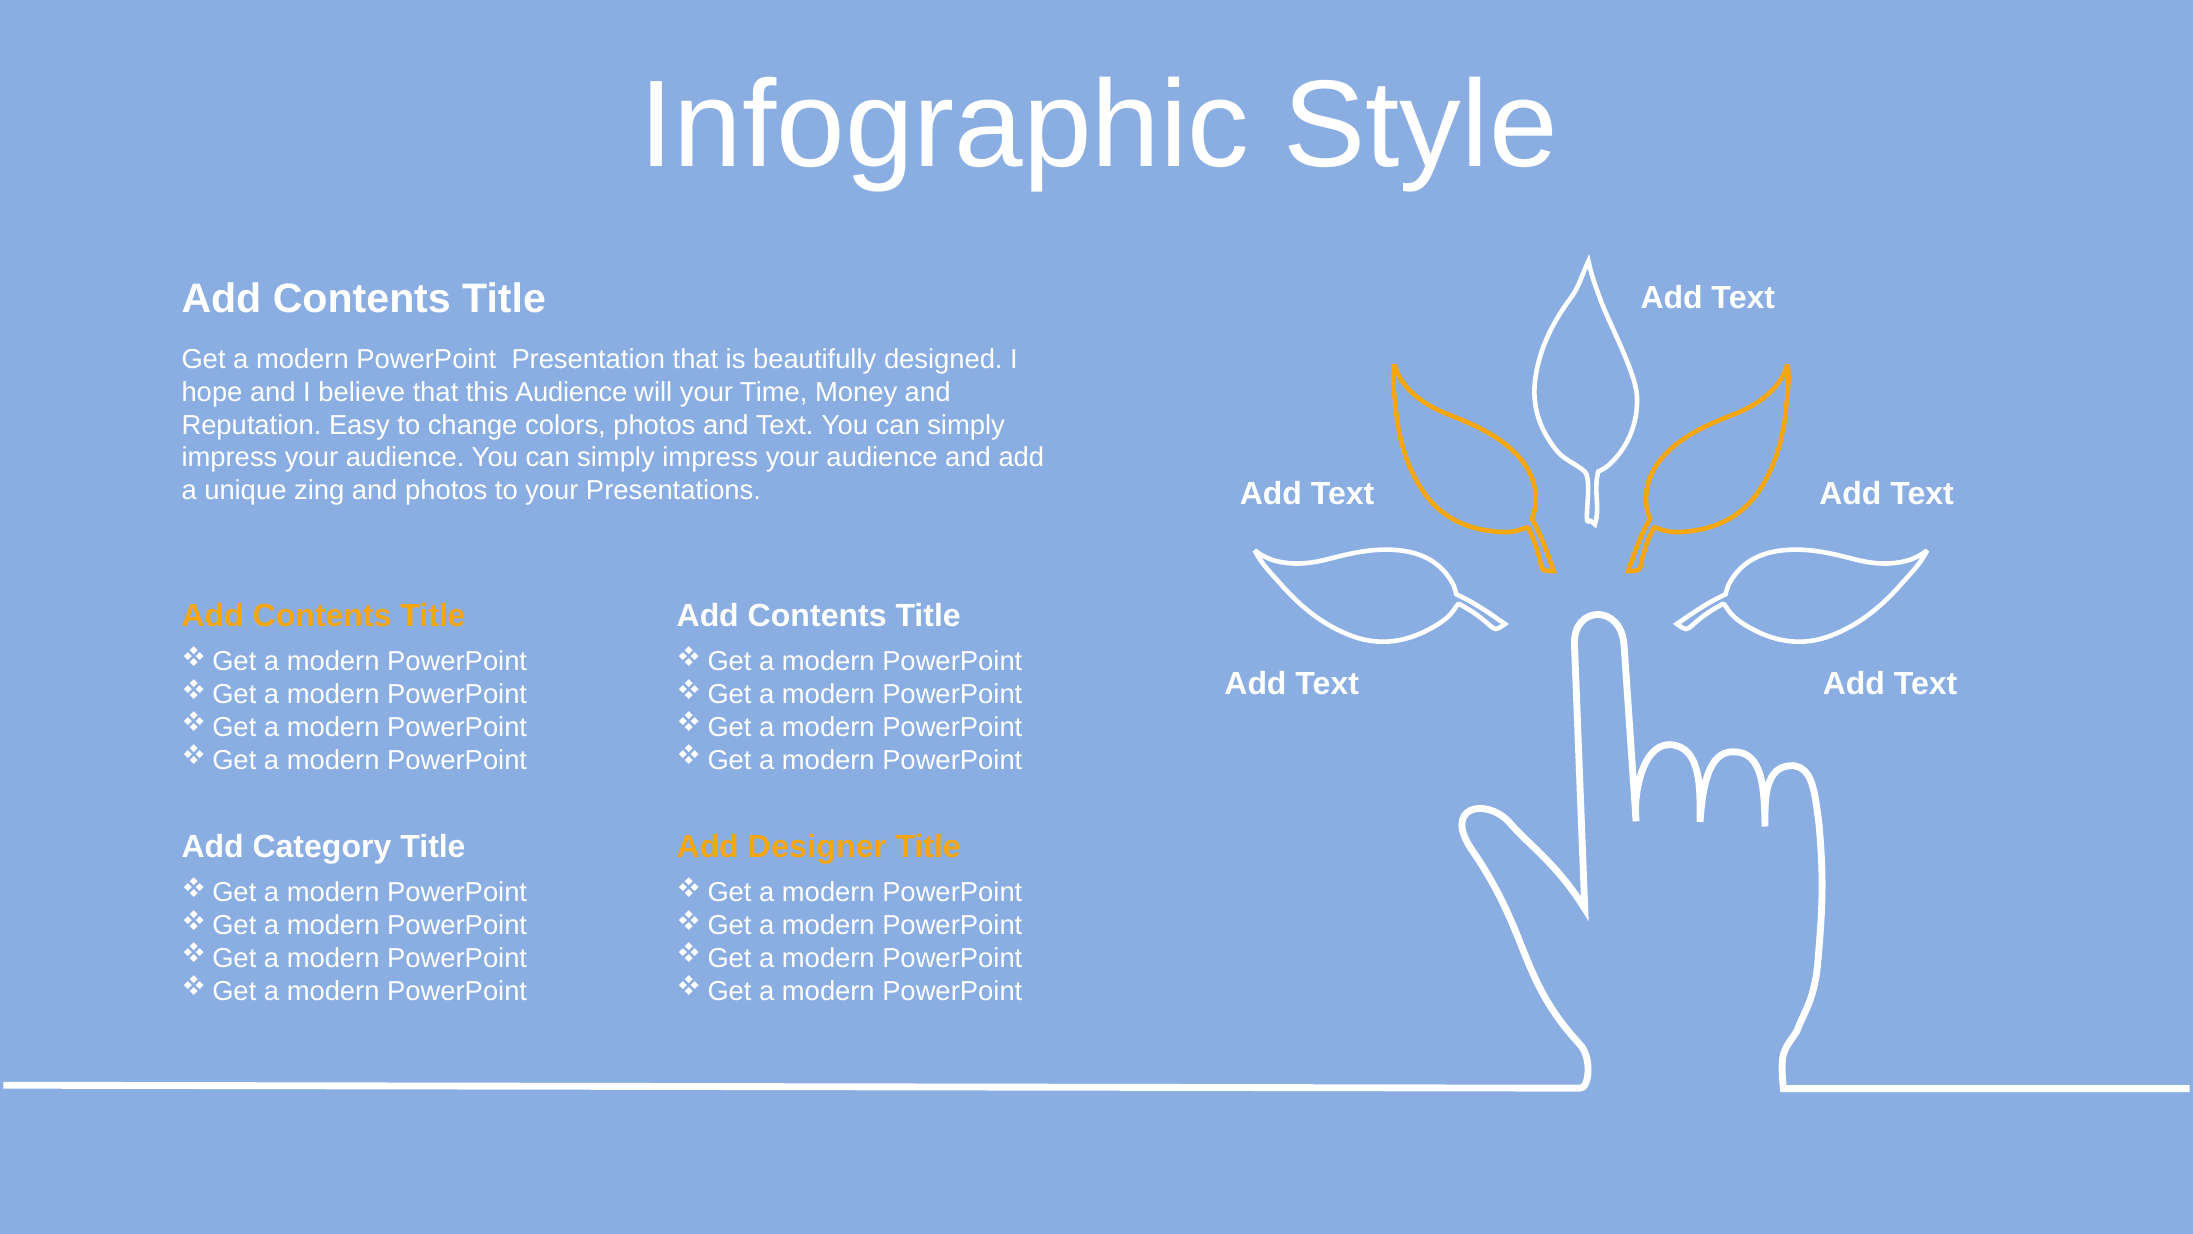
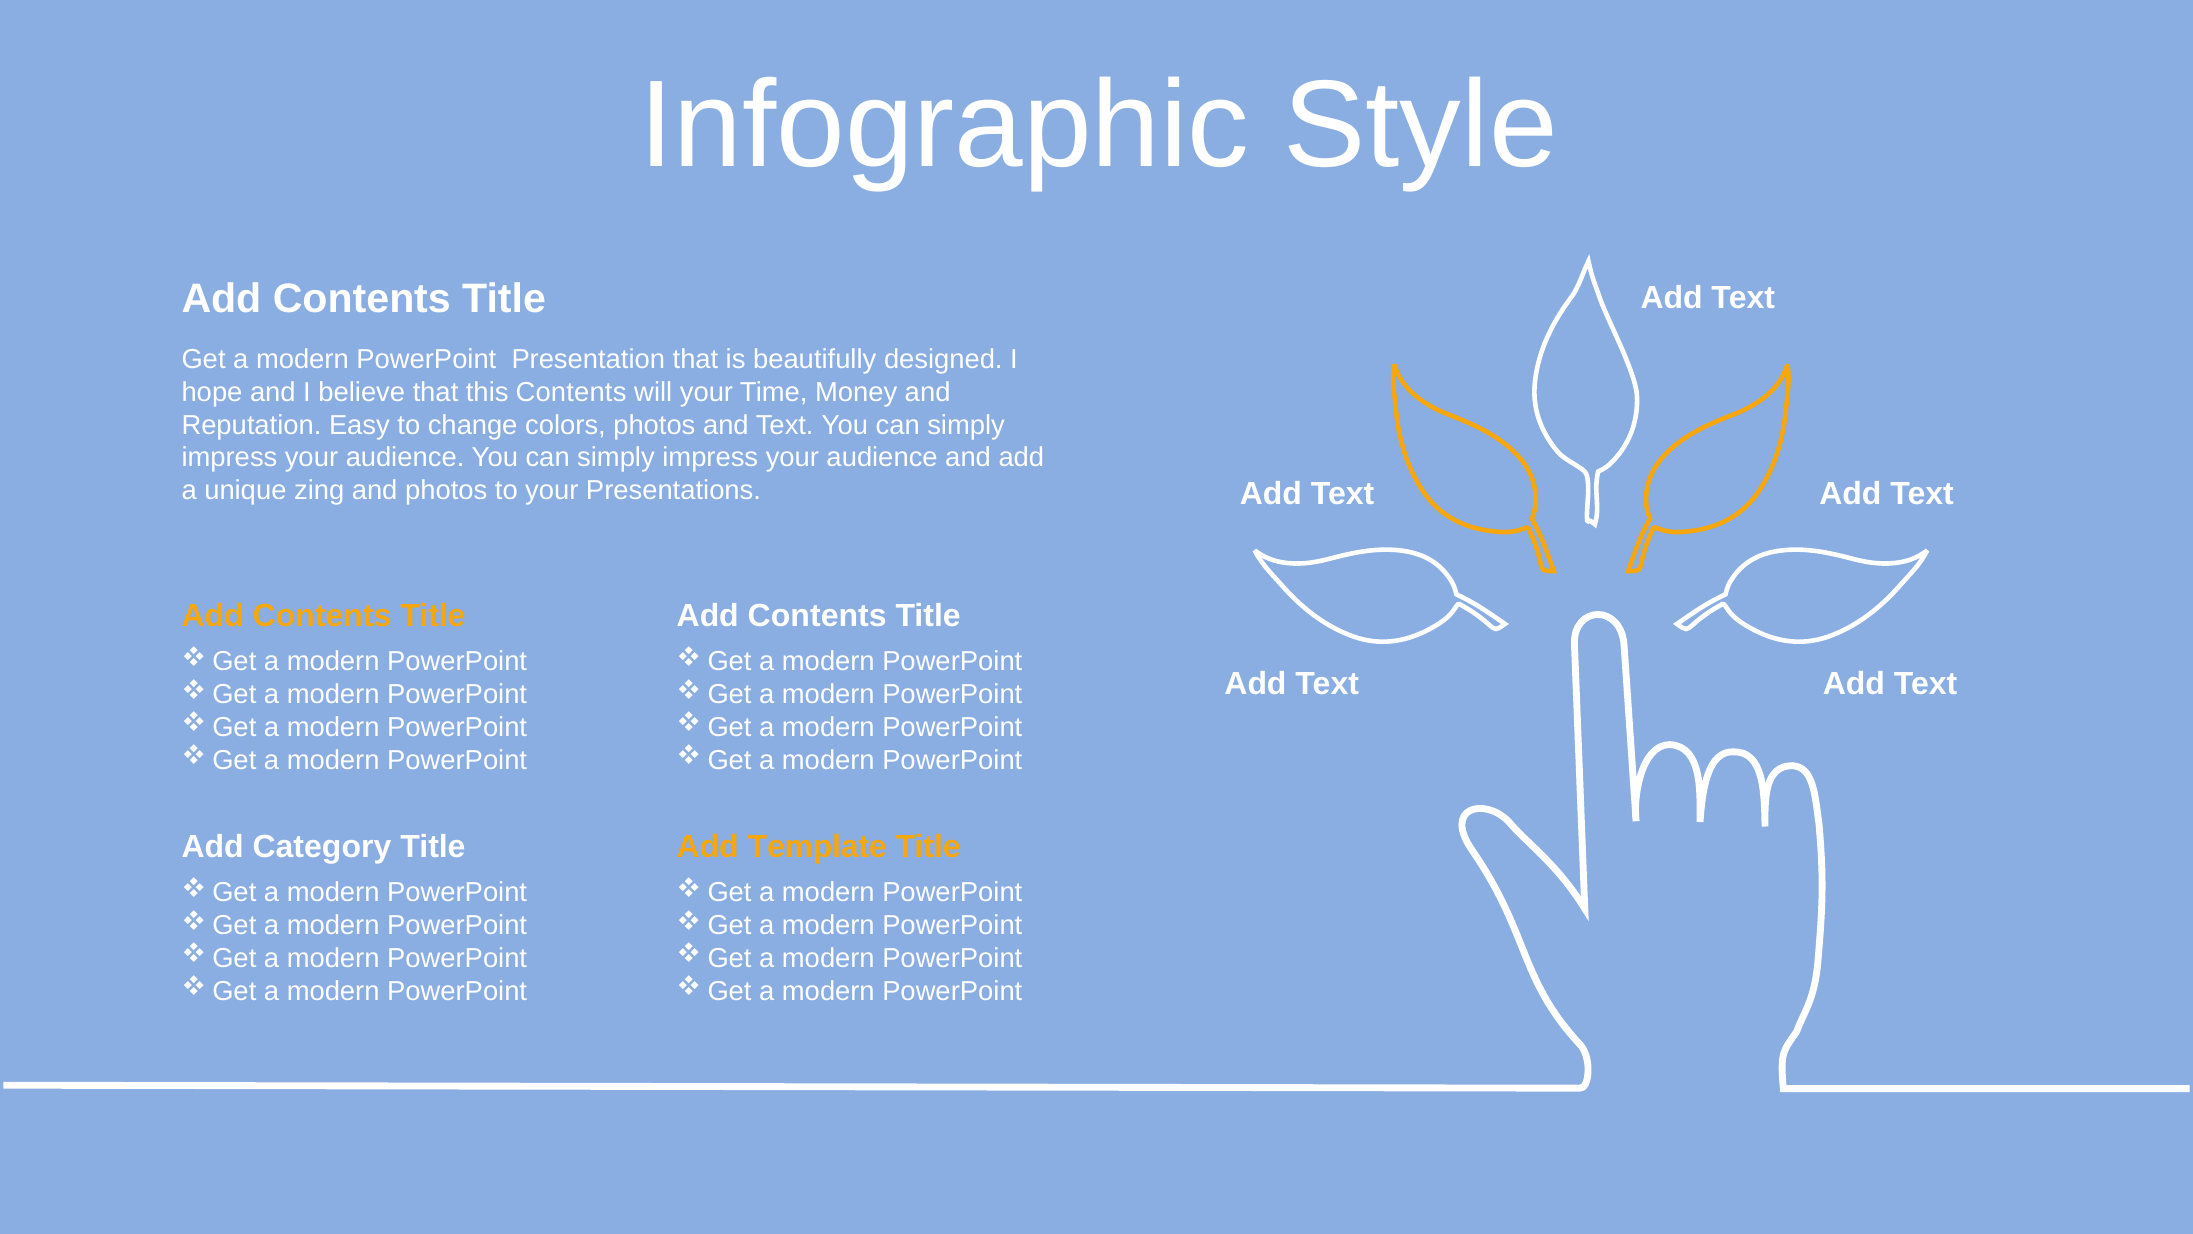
this Audience: Audience -> Contents (571, 392)
Designer: Designer -> Template (817, 847)
